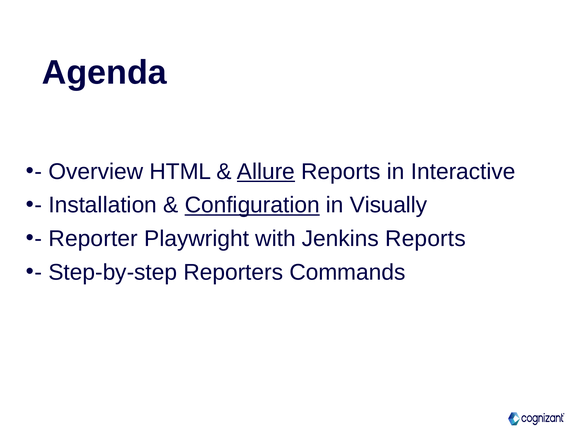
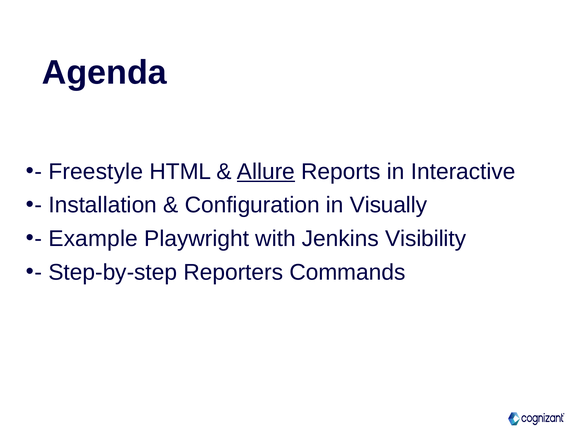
Overview: Overview -> Freestyle (96, 172)
Configuration underline: present -> none (252, 205)
Reporter: Reporter -> Example (93, 239)
Jenkins Reports: Reports -> Visibility (426, 239)
